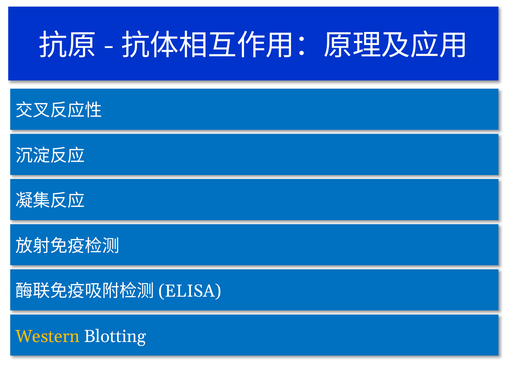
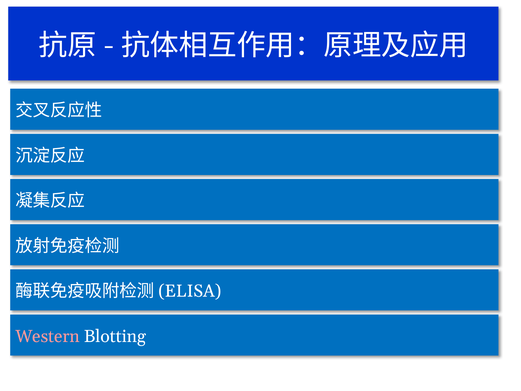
Western colour: yellow -> pink (48, 336)
